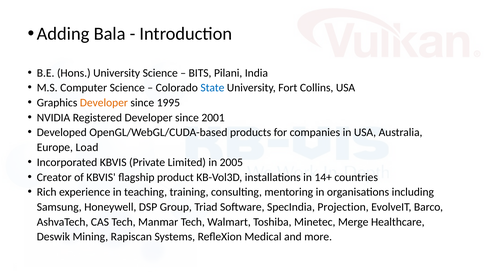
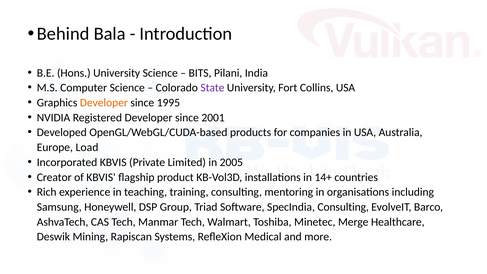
Adding: Adding -> Behind (63, 34)
State colour: blue -> purple (212, 88)
SpecIndia Projection: Projection -> Consulting (343, 207)
